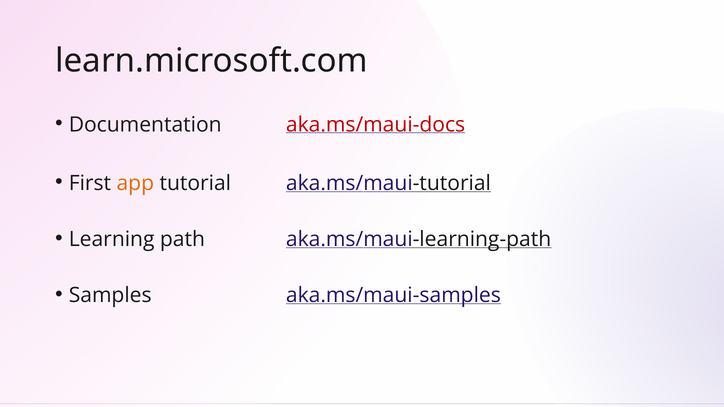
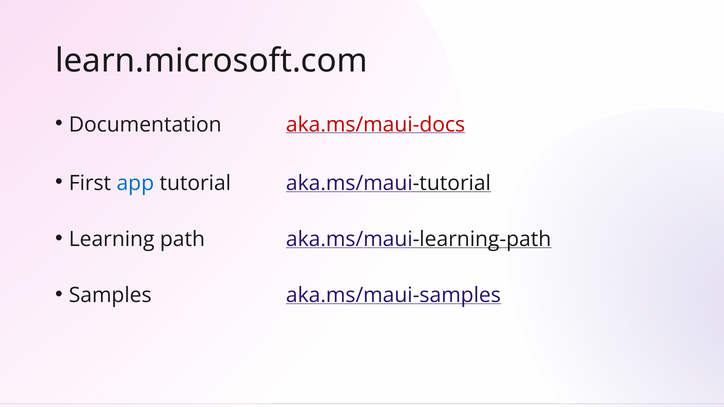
app colour: orange -> blue (135, 183)
